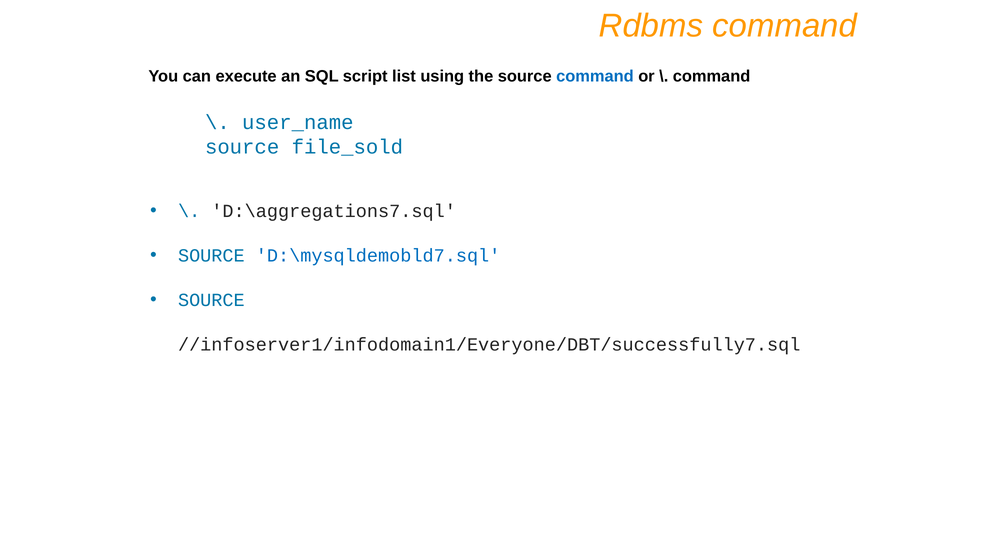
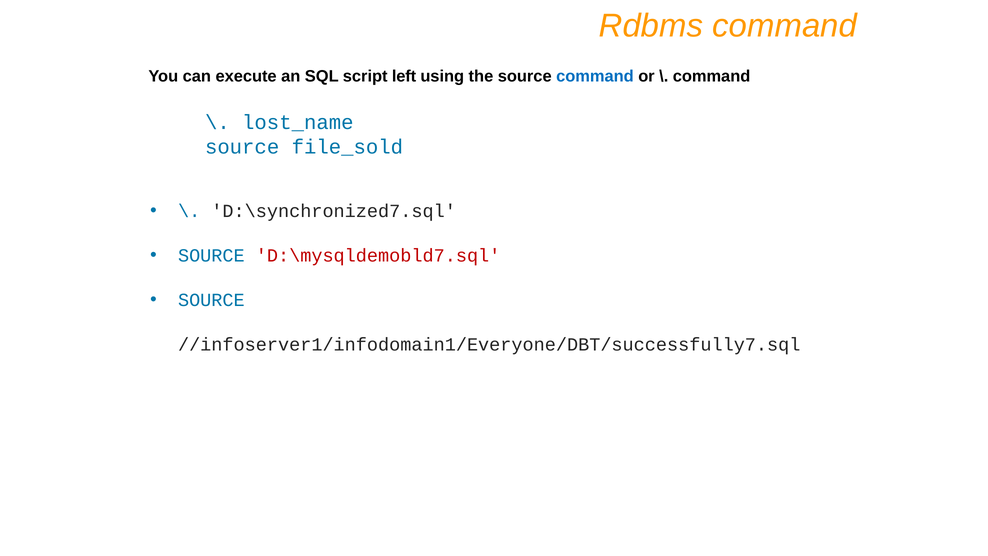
list: list -> left (404, 76)
user_name: user_name -> lost_name (298, 122)
D:\aggregations7.sql: D:\aggregations7.sql -> D:\synchronized7.sql (334, 211)
D:\mysqldemobld7.sql colour: blue -> red (378, 255)
